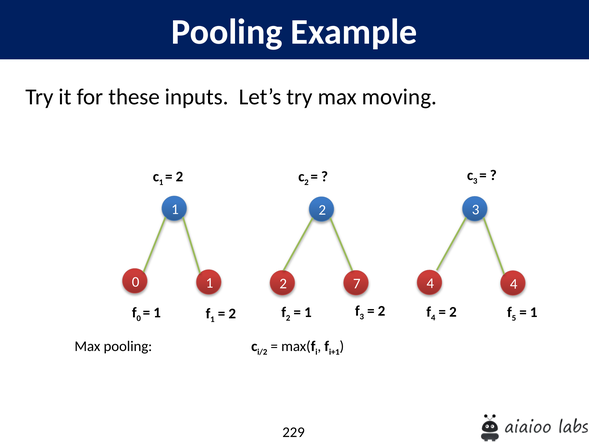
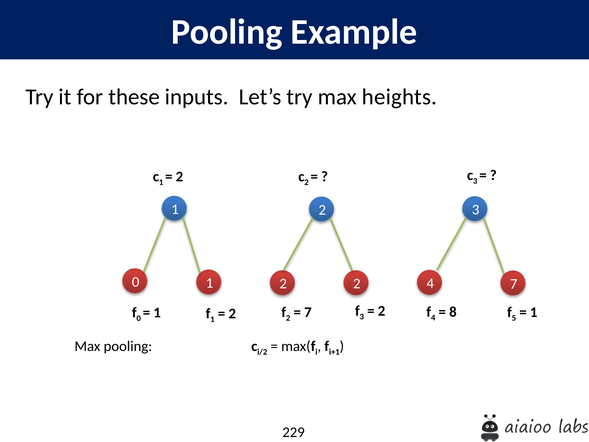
moving: moving -> heights (399, 97)
0 4: 4 -> 7 (514, 284)
7: 7 -> 2 (357, 284)
2: 2 -> 8 (453, 312)
1: 1 -> 7 (308, 312)
